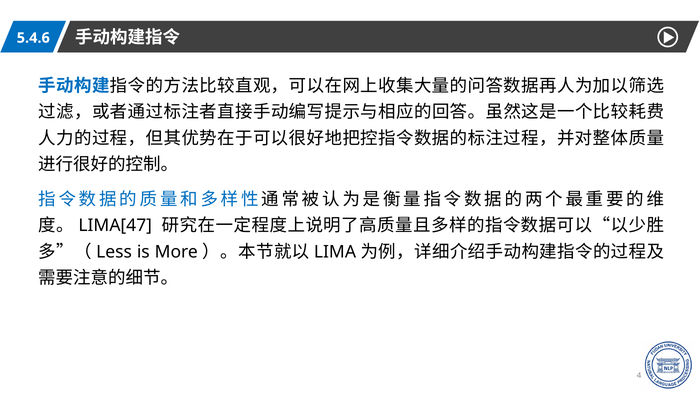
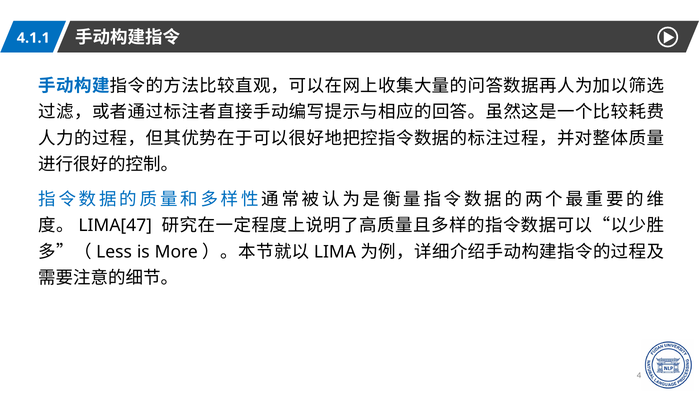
5.4.6: 5.4.6 -> 4.1.1 (33, 38)
